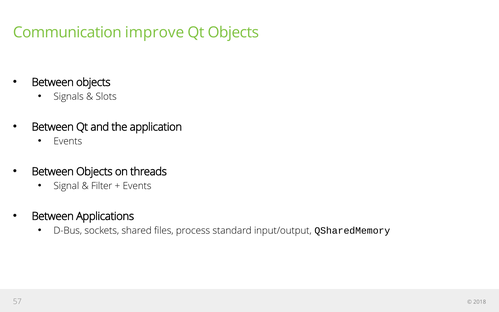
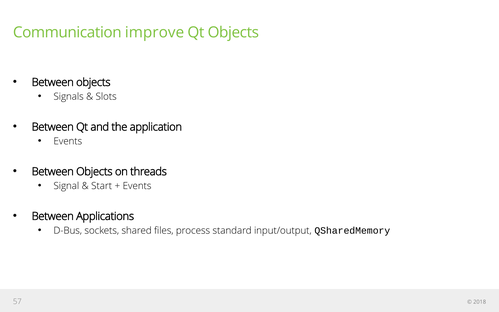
Filter: Filter -> Start (102, 186)
